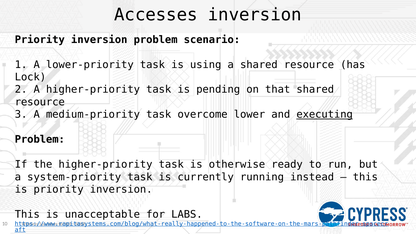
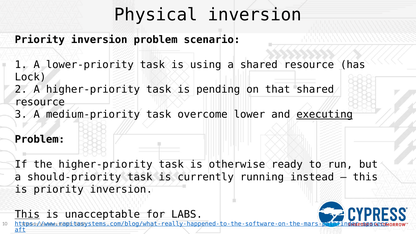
Accesses: Accesses -> Physical (156, 15)
system-priority: system-priority -> should-priority (74, 177)
This underline: none -> present (27, 214)
